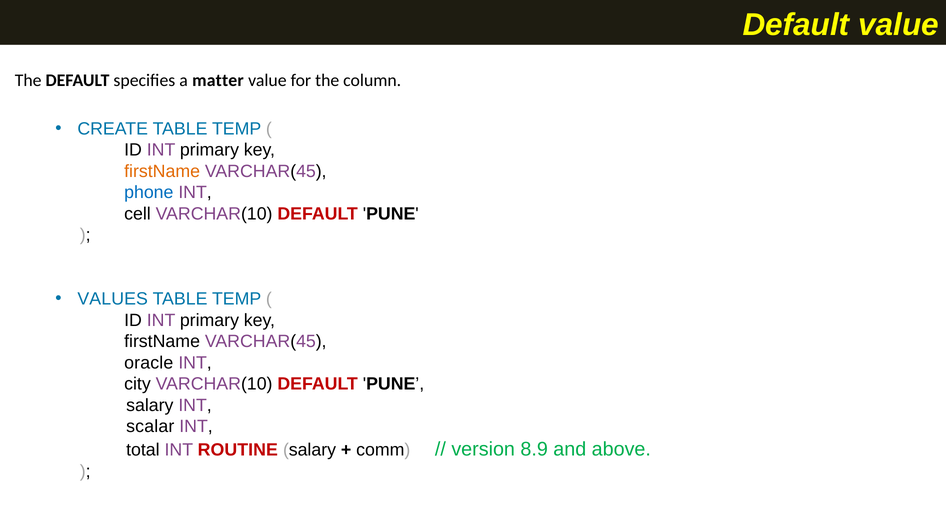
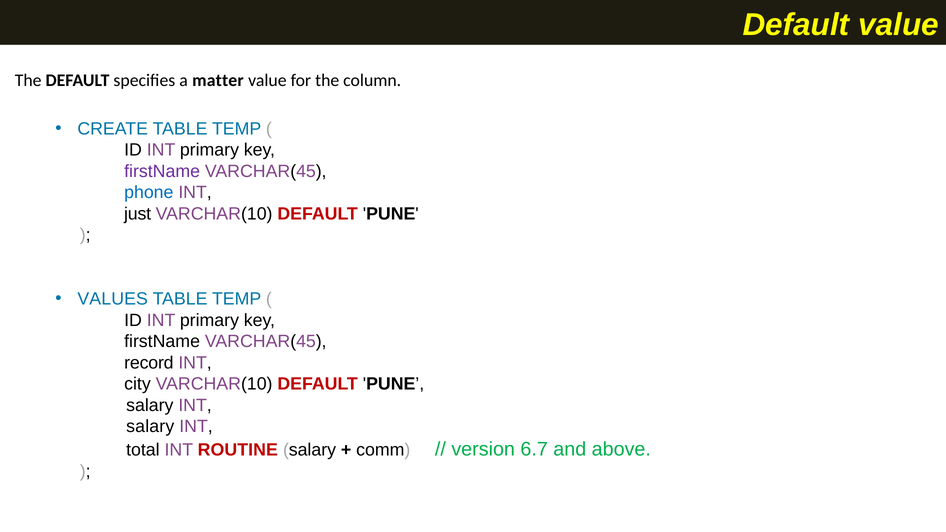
firstName colour: orange -> purple (162, 171)
cell: cell -> just (138, 214)
oracle: oracle -> record (149, 363)
scalar: scalar -> salary (150, 427)
8.9: 8.9 -> 6.7 (534, 449)
